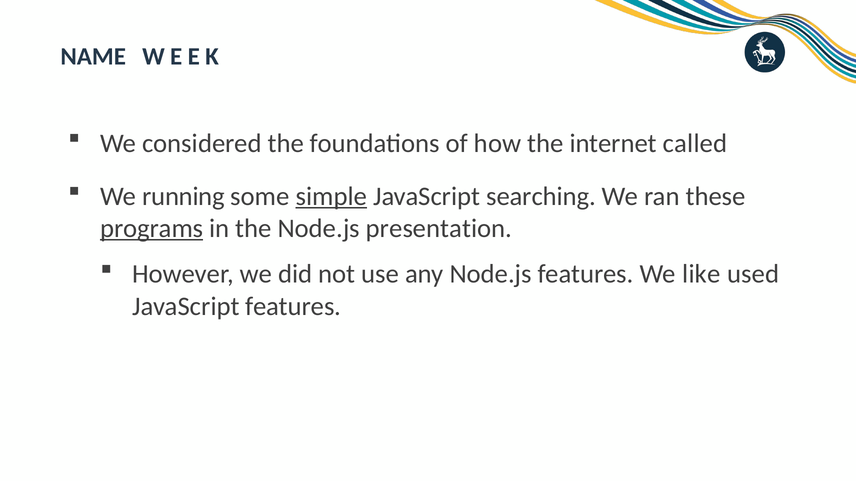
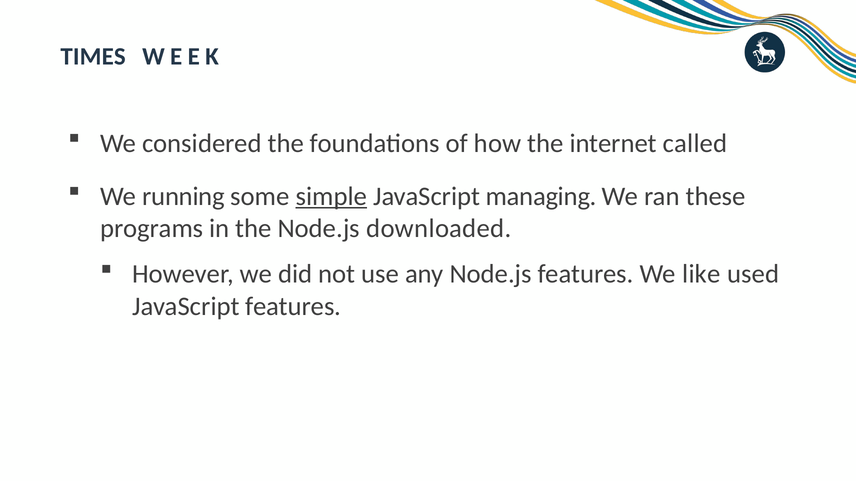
NAME: NAME -> TIMES (93, 57)
searching: searching -> managing (541, 196)
programs underline: present -> none (152, 229)
presentation: presentation -> downloaded (439, 229)
